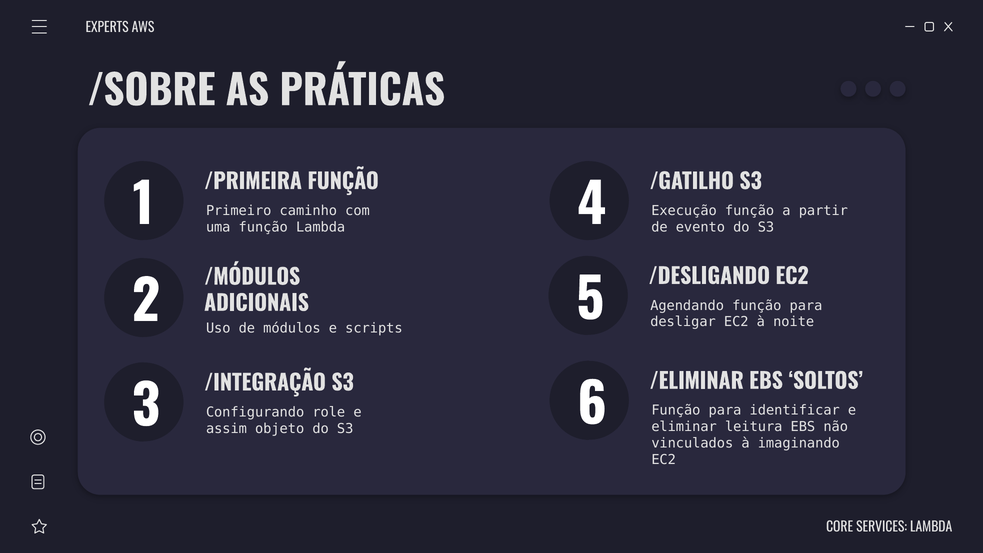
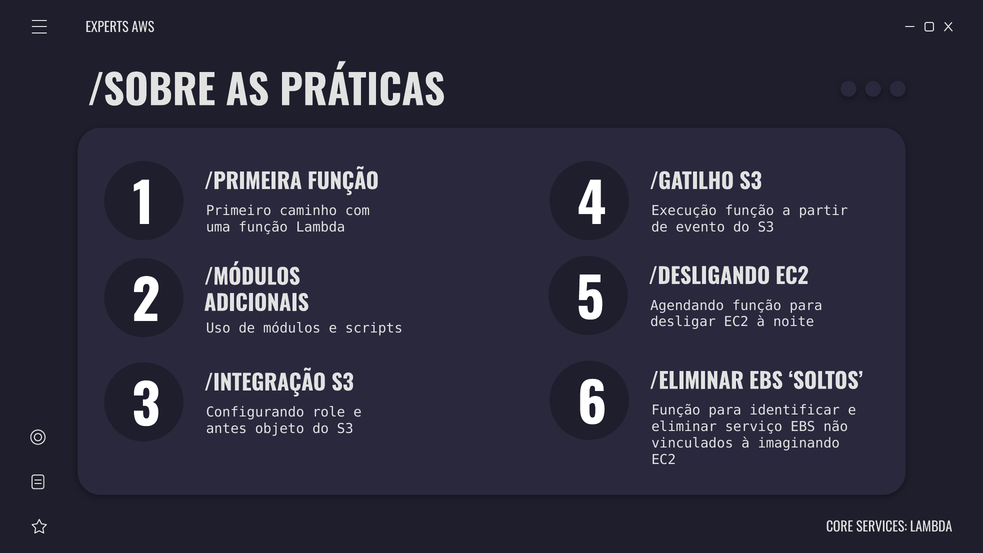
leitura: leitura -> serviço (754, 427)
assim: assim -> antes (226, 428)
